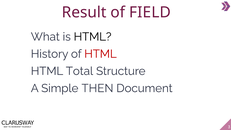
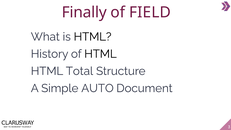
Result: Result -> Finally (84, 12)
HTML colour: red -> black (100, 54)
THEN: THEN -> AUTO (97, 88)
